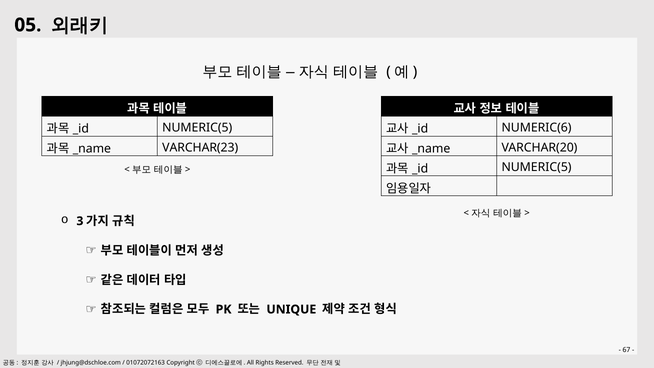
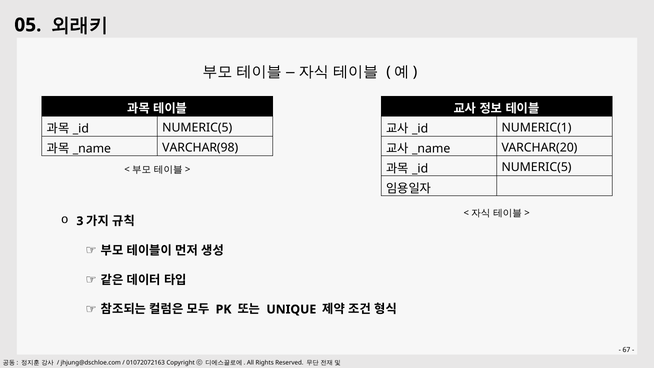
NUMERIC(6: NUMERIC(6 -> NUMERIC(1 (537, 128)
VARCHAR(23: VARCHAR(23 -> VARCHAR(98 (200, 147)
